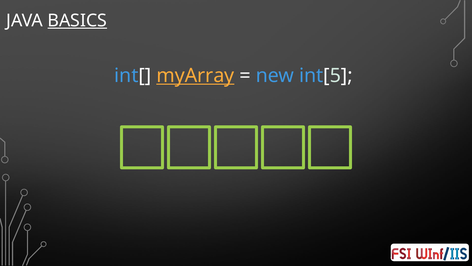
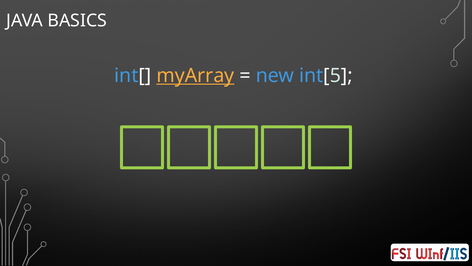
BASICS underline: present -> none (77, 21)
